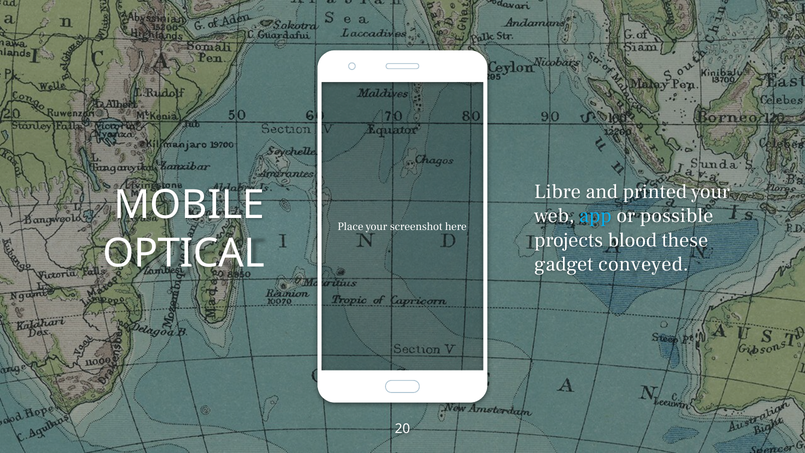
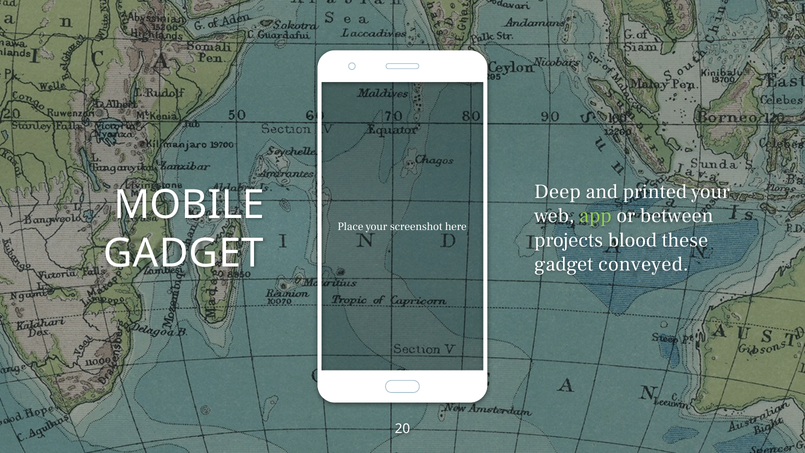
Libre: Libre -> Deep (557, 192)
app colour: light blue -> light green (595, 216)
possible: possible -> between (677, 216)
OPTICAL: OPTICAL -> GADGET (184, 253)
